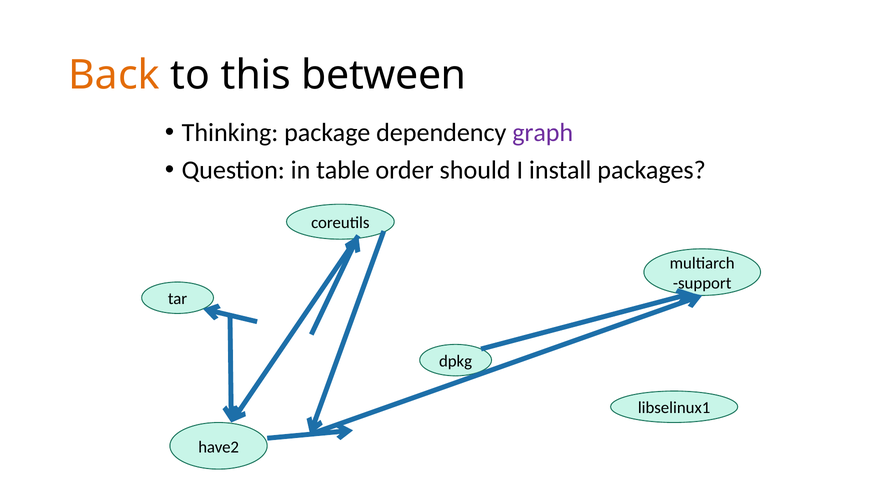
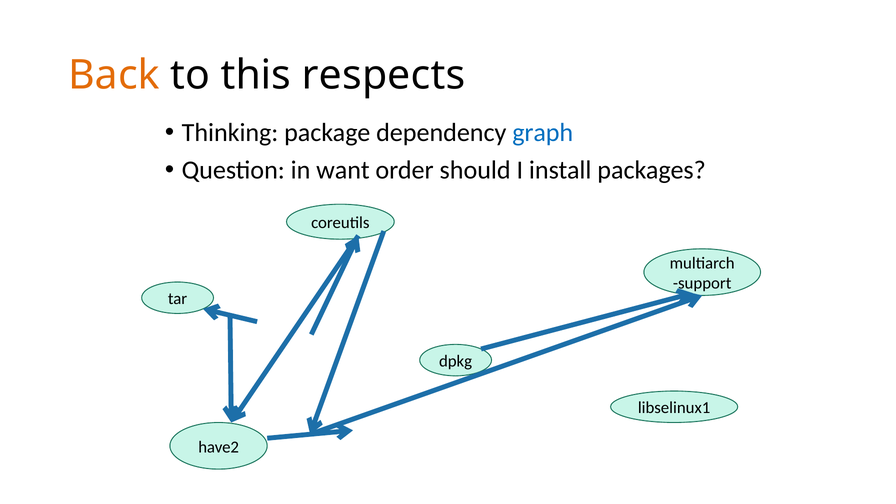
between: between -> respects (384, 75)
graph colour: purple -> blue (543, 133)
table: table -> want (343, 170)
